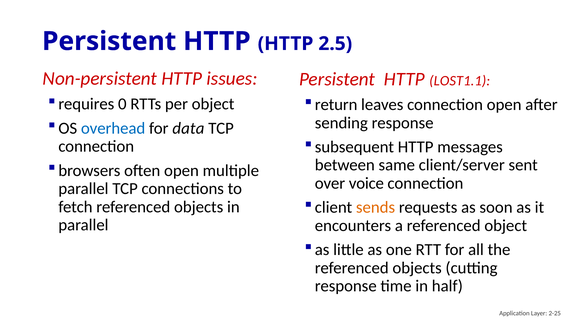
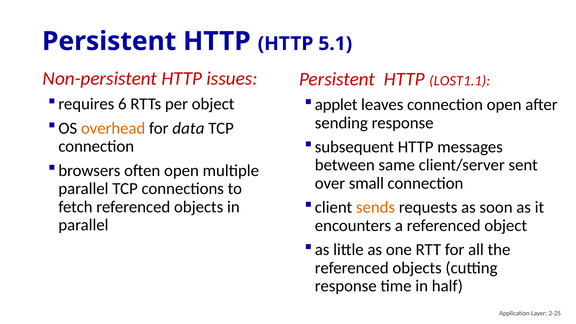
2.5: 2.5 -> 5.1 (335, 44)
0: 0 -> 6 (122, 104)
return: return -> applet (336, 105)
overhead colour: blue -> orange (113, 128)
voice: voice -> small (366, 183)
